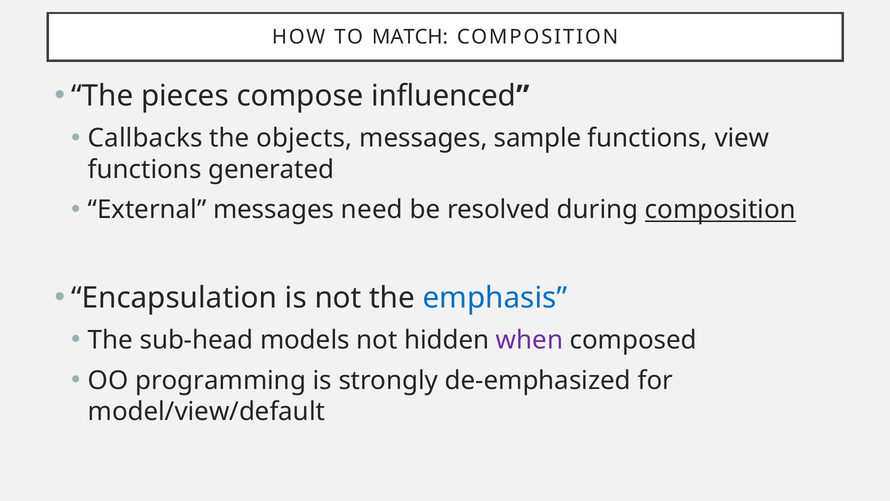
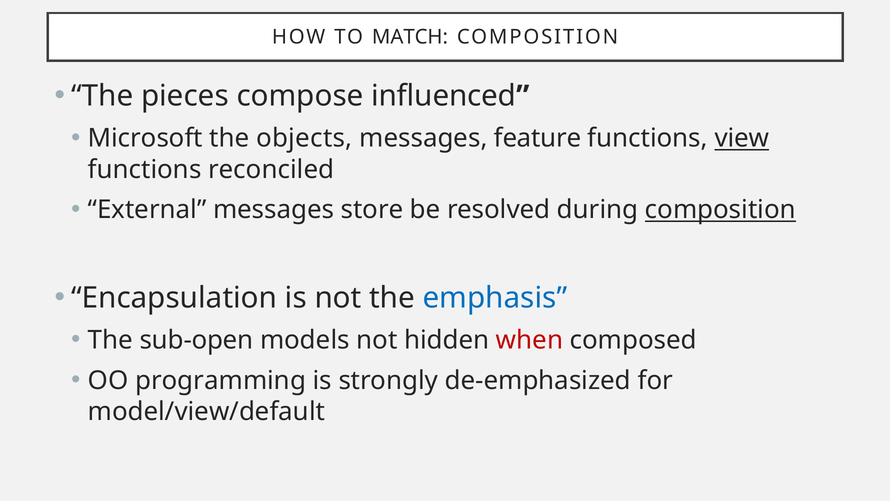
Callbacks: Callbacks -> Microsoft (145, 138)
sample: sample -> feature (538, 138)
view underline: none -> present (742, 138)
generated: generated -> reconciled (271, 169)
need: need -> store (372, 210)
sub-head: sub-head -> sub-open (197, 340)
when colour: purple -> red (530, 340)
